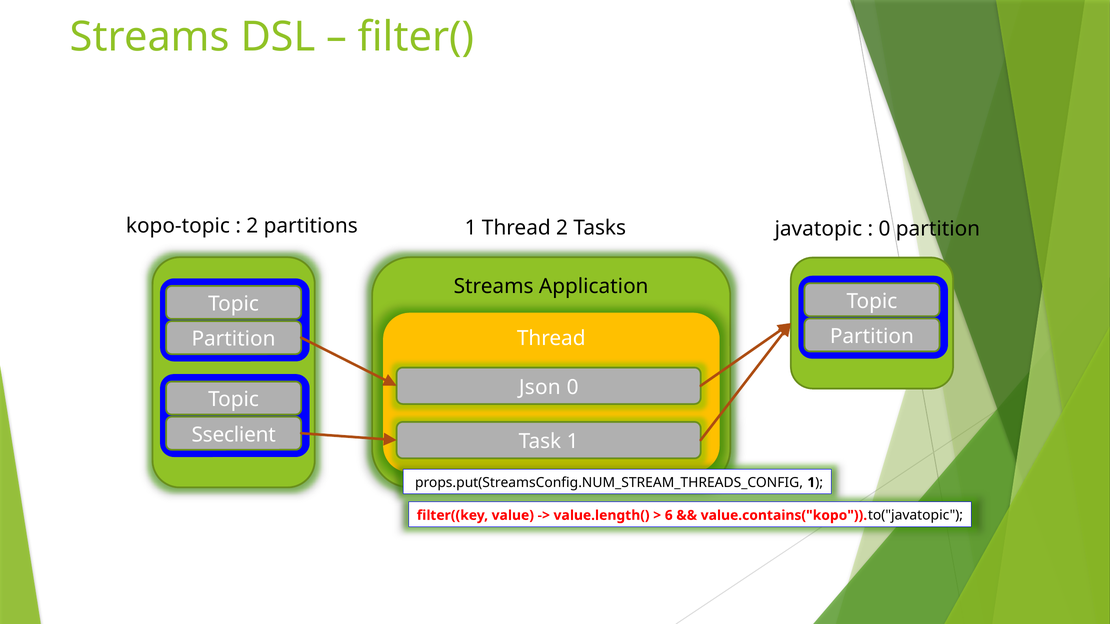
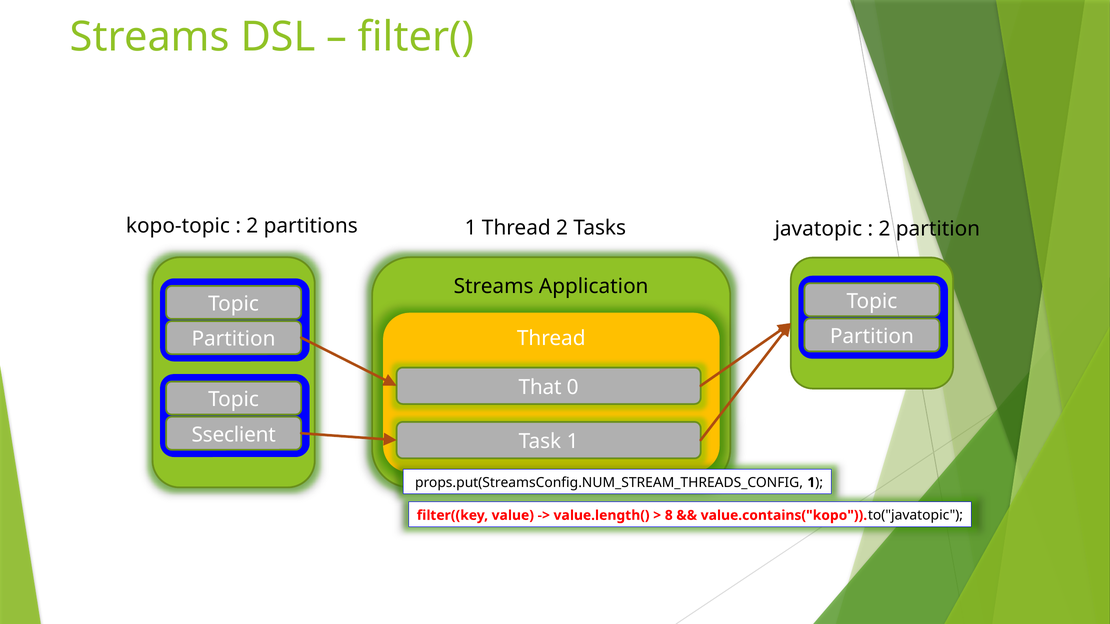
0: 0 -> 2 (884, 229)
Json: Json -> That (540, 387)
6: 6 -> 8 (669, 516)
